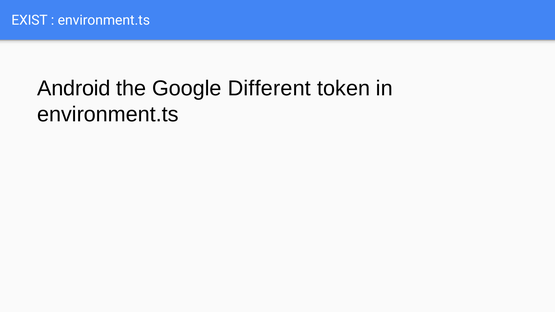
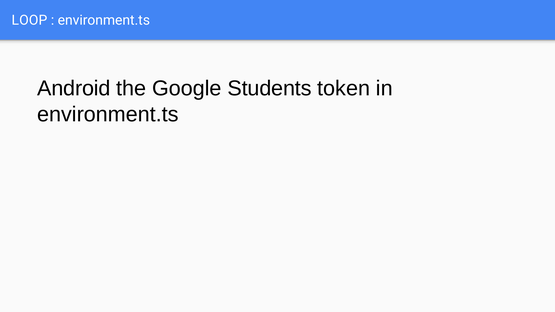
EXIST: EXIST -> LOOP (29, 20)
Different: Different -> Students (270, 88)
